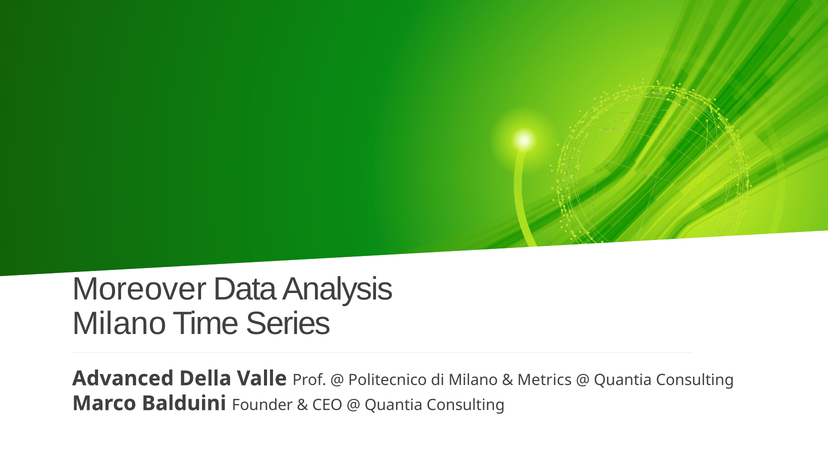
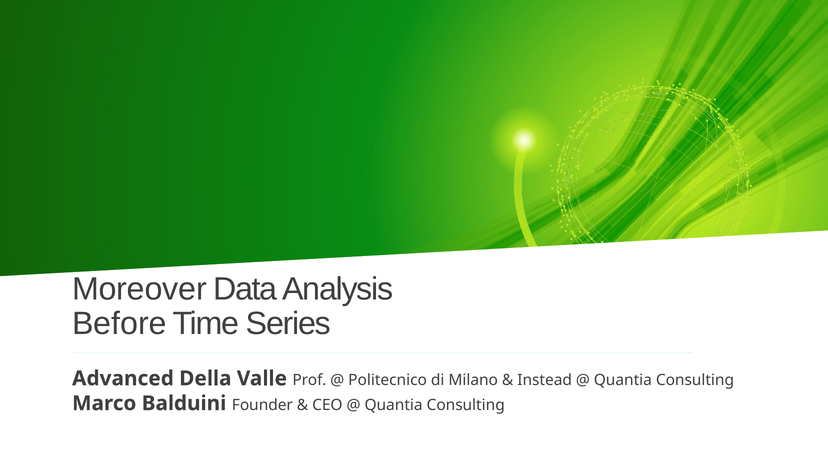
Milano: Milano -> Before (119, 324)
Metrics: Metrics -> Instead (545, 380)
